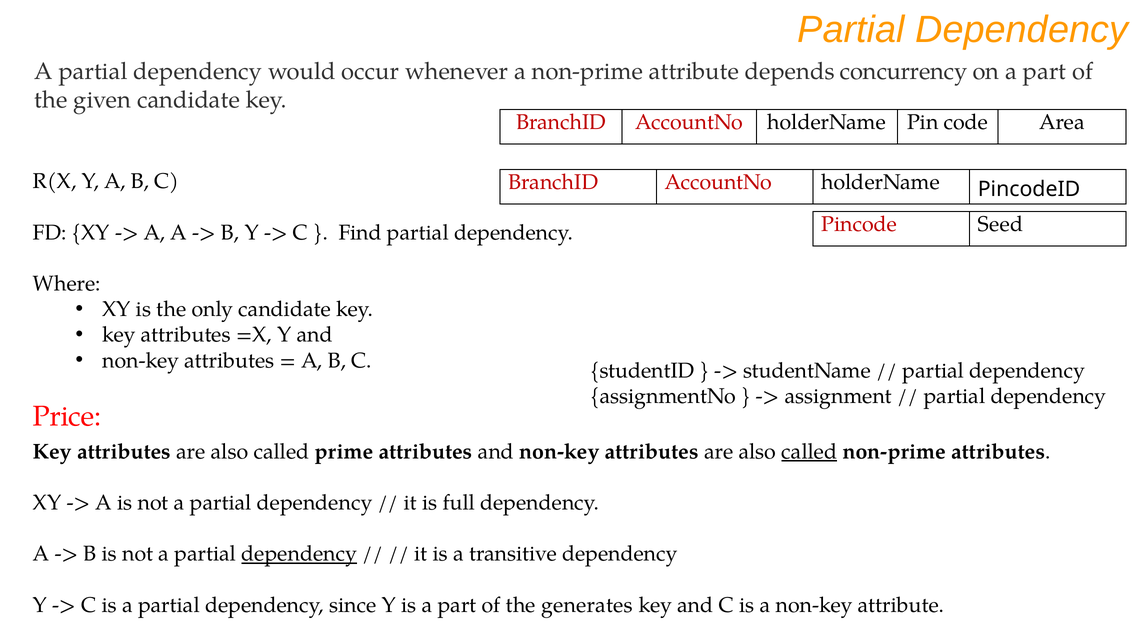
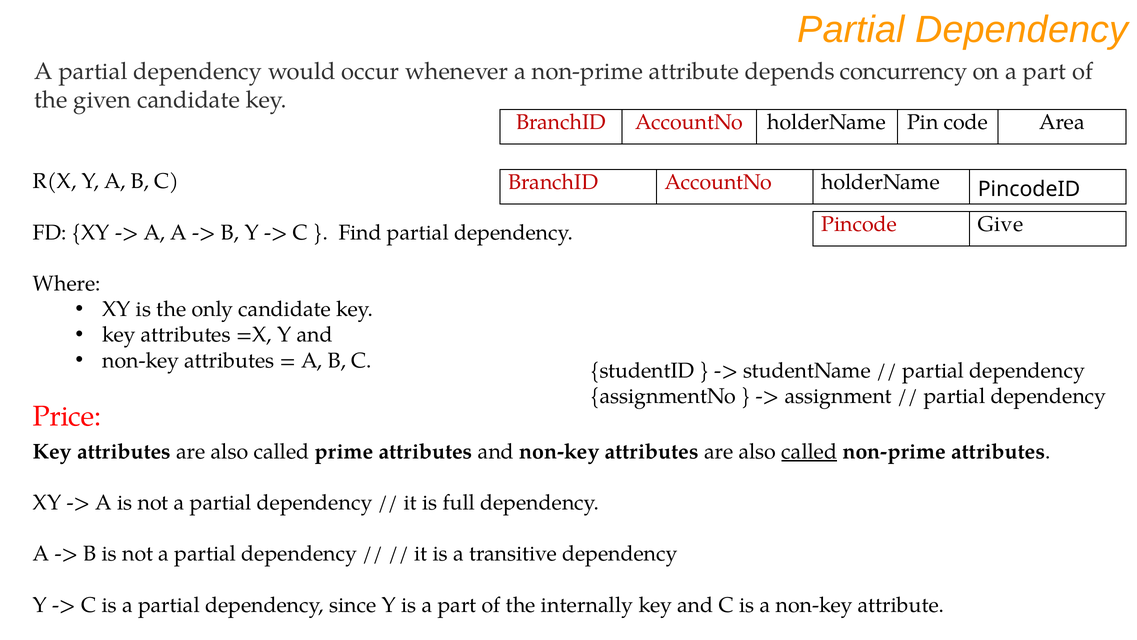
Seed: Seed -> Give (1001, 224)
dependency underline: present -> none (299, 554)
generates: generates -> internally (587, 605)
